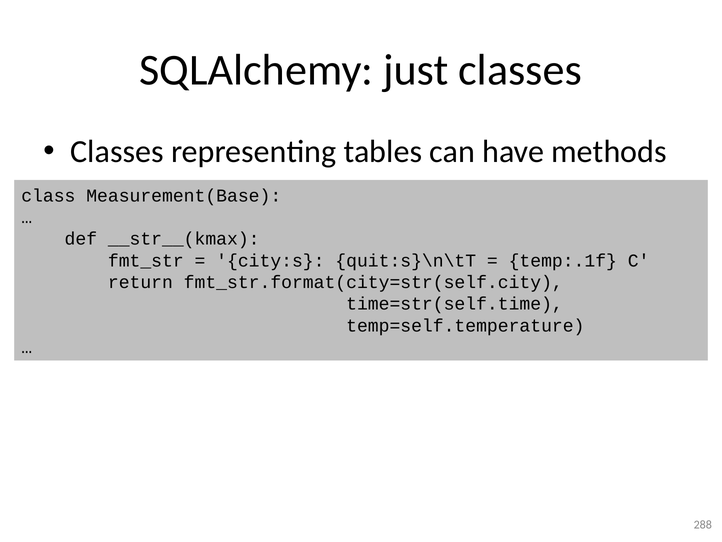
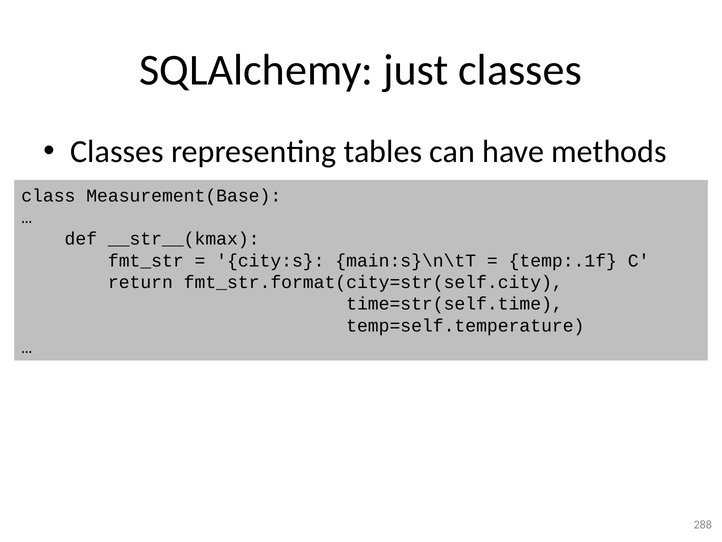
quit:s}\n\tT: quit:s}\n\tT -> main:s}\n\tT (406, 260)
